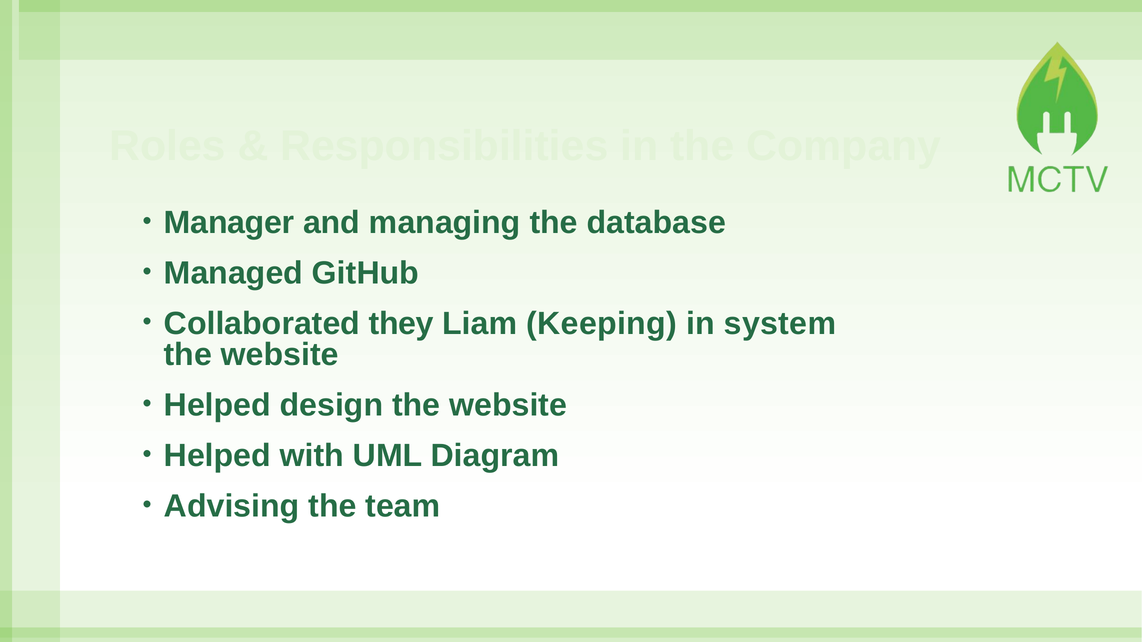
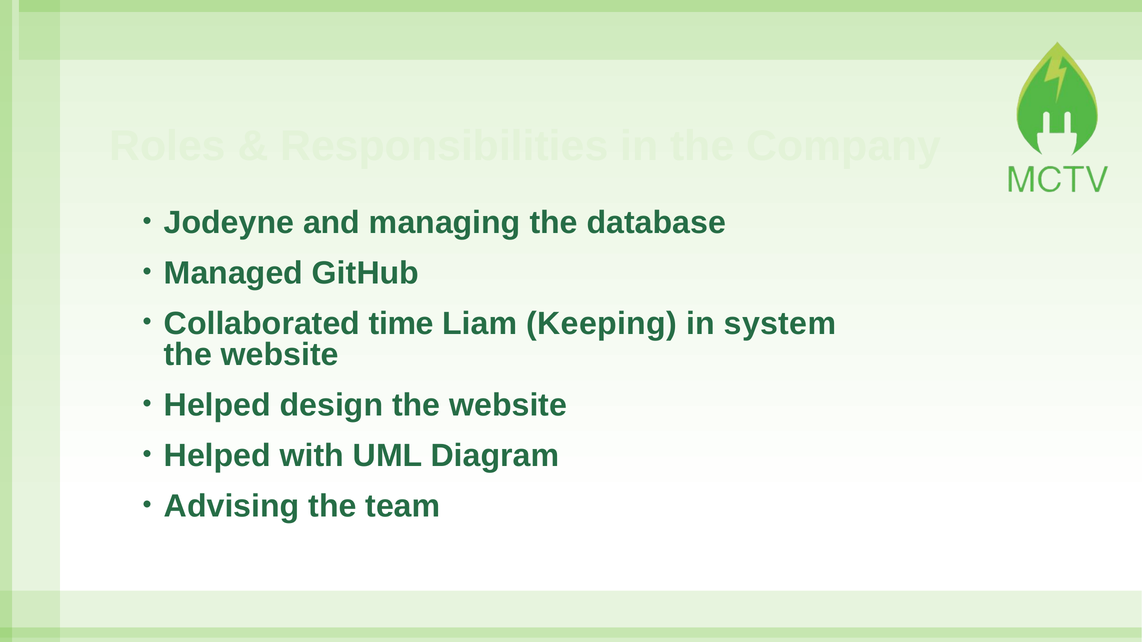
Manager: Manager -> Jodeyne (229, 223)
they: they -> time (401, 324)
